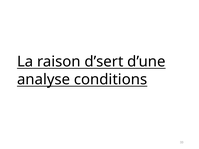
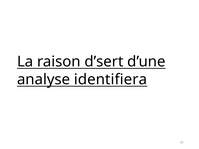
conditions: conditions -> identifiera (110, 80)
